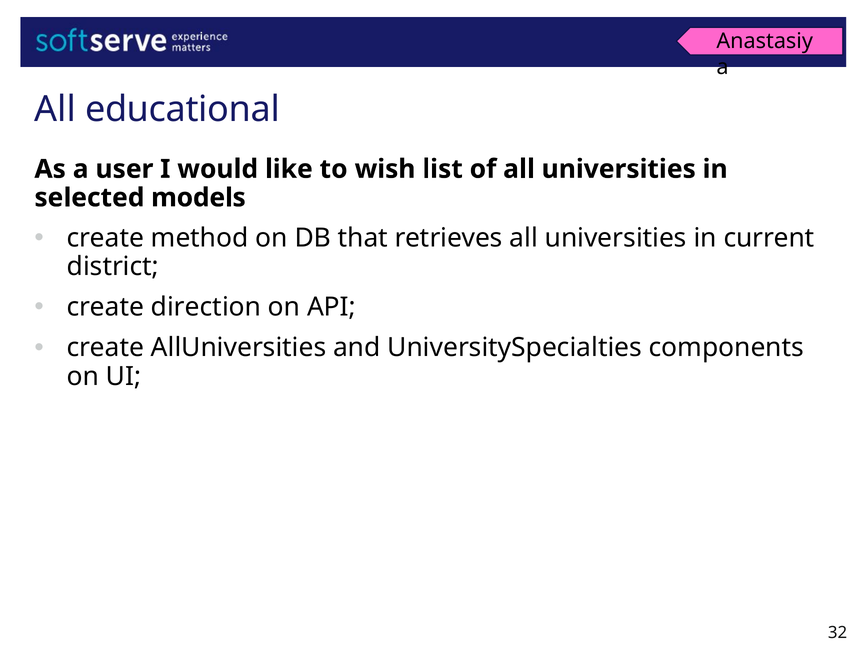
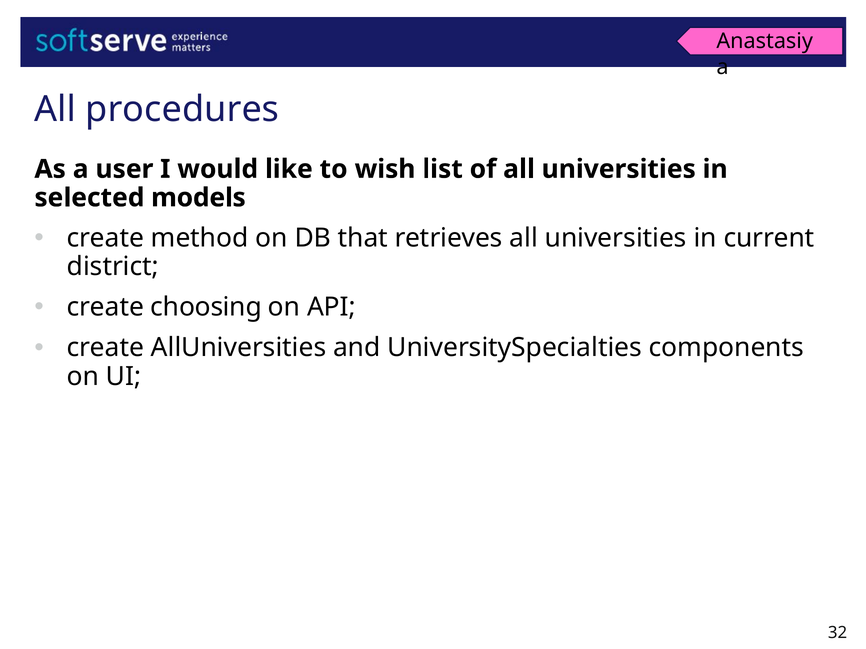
educational: educational -> procedures (182, 110)
direction: direction -> choosing (206, 307)
